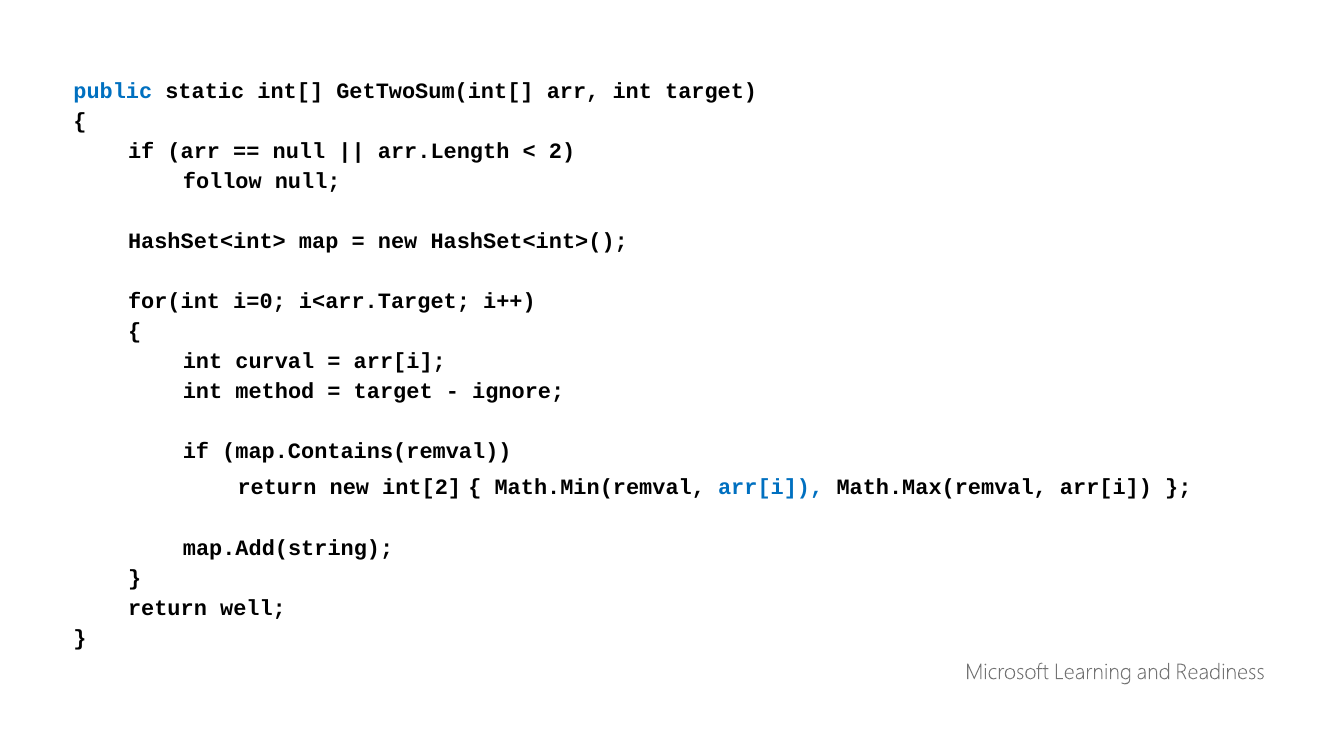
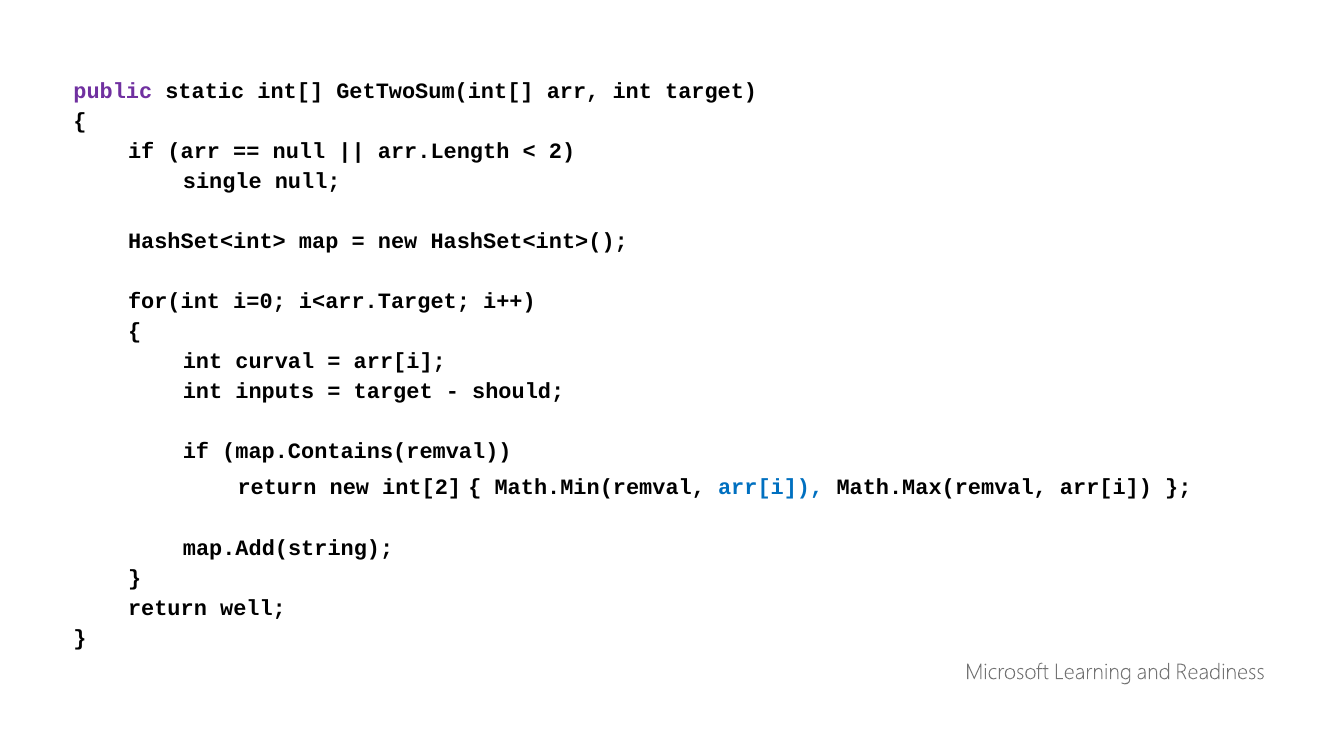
public colour: blue -> purple (113, 92)
follow: follow -> single (222, 181)
method: method -> inputs (275, 391)
ignore: ignore -> should (518, 391)
